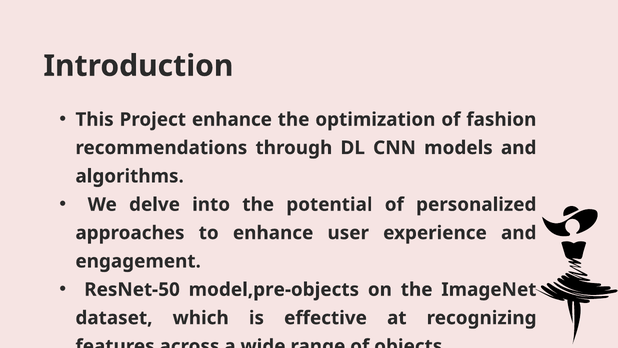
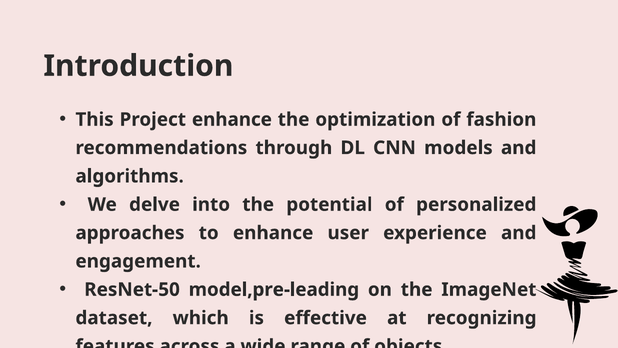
model,pre-objects: model,pre-objects -> model,pre-leading (274, 289)
